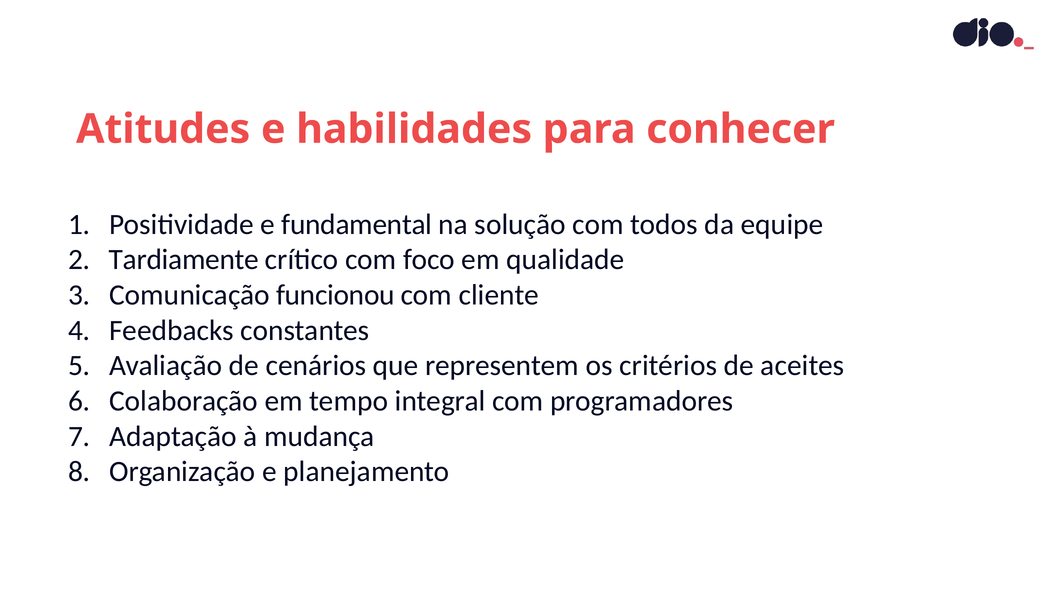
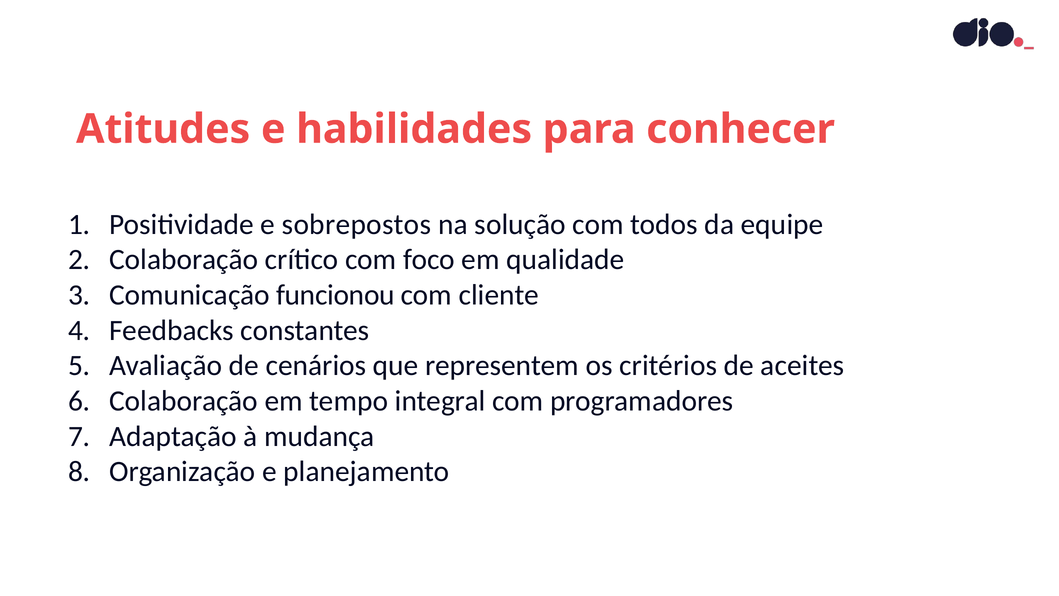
fundamental: fundamental -> sobrepostos (357, 224)
Tardiamente: Tardiamente -> Colaboração (184, 260)
